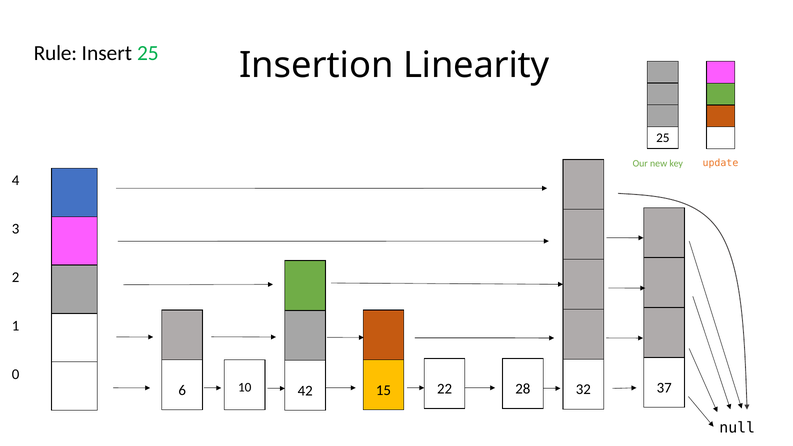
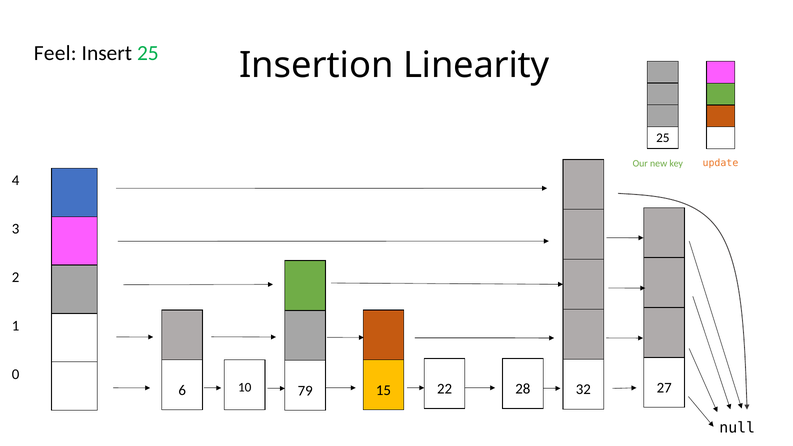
Rule: Rule -> Feel (55, 53)
42: 42 -> 79 (305, 391)
37: 37 -> 27 (664, 388)
